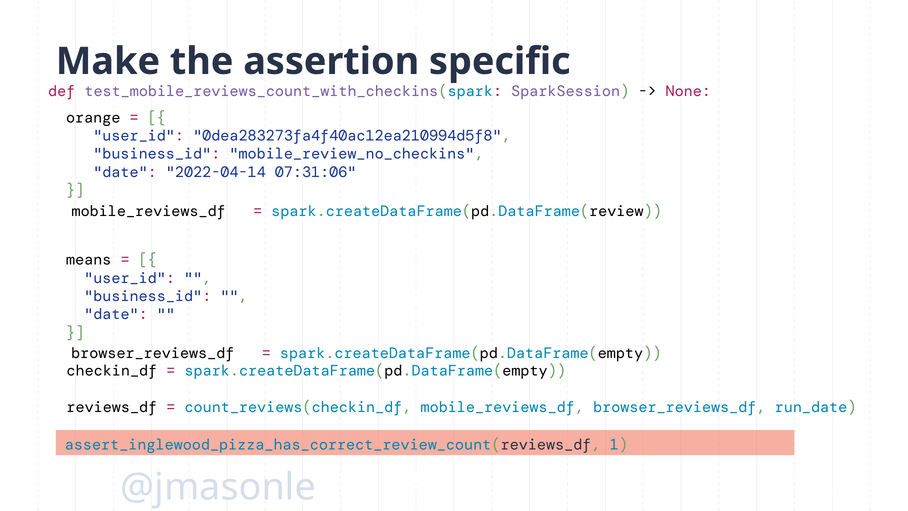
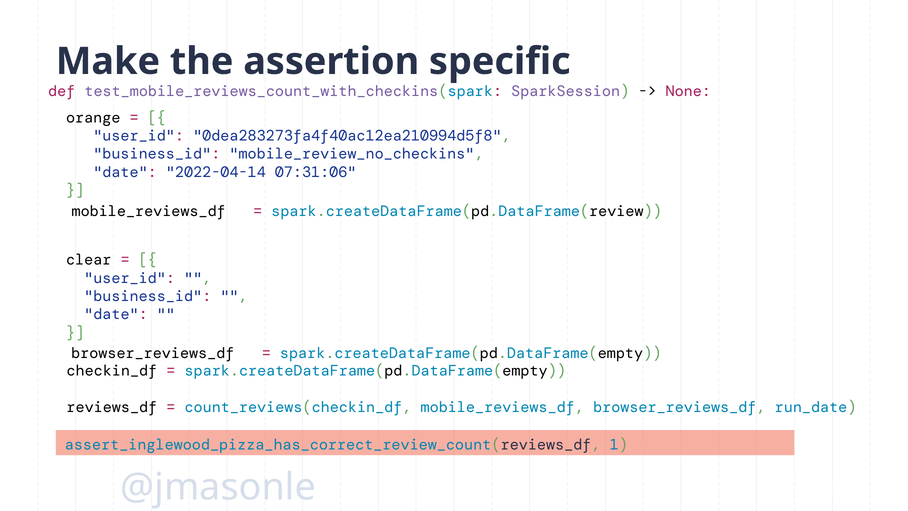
means: means -> clear (89, 260)
